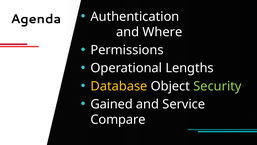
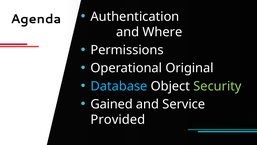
Lengths: Lengths -> Original (190, 68)
Database colour: yellow -> light blue (119, 86)
Compare: Compare -> Provided (118, 119)
